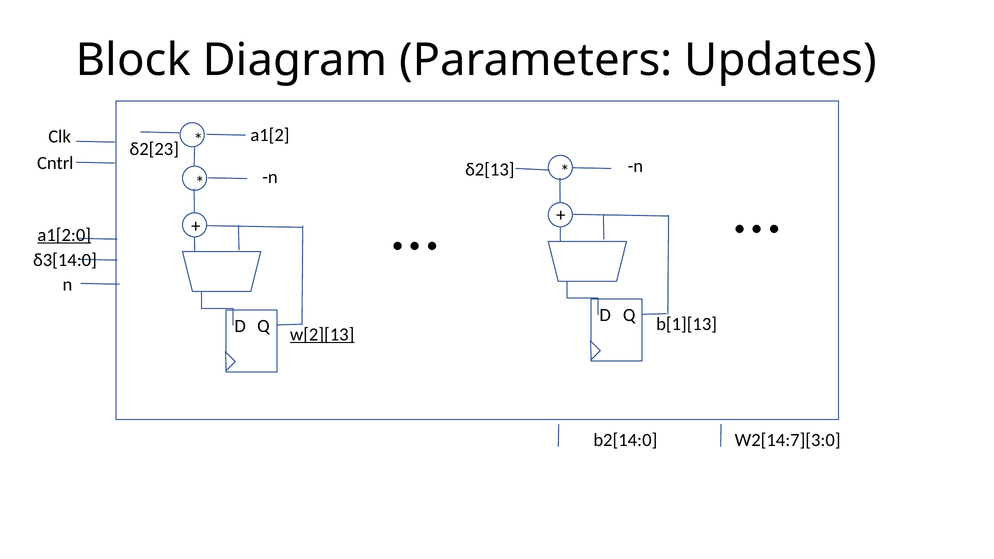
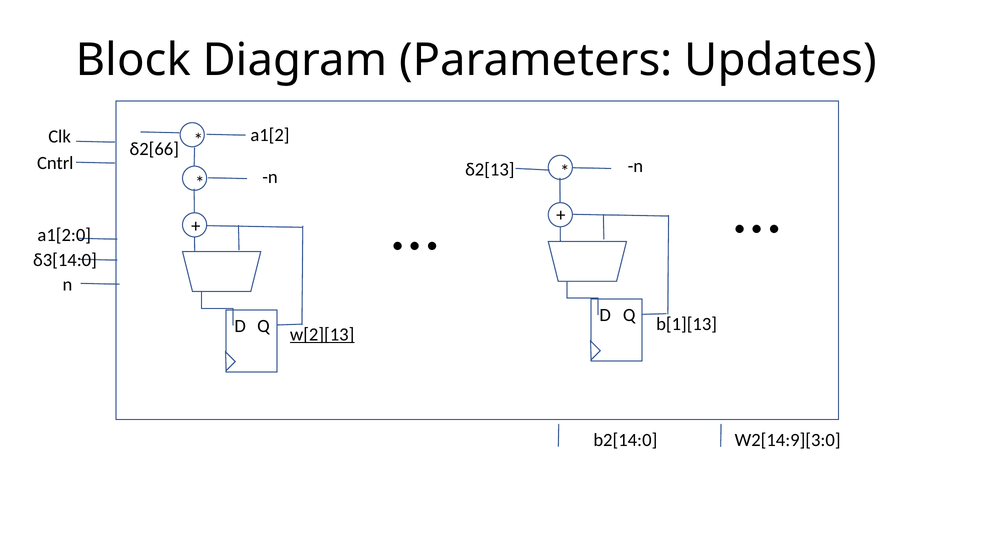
δ2[23: δ2[23 -> δ2[66 (154, 149)
a1[2:0 underline: present -> none (64, 235)
W2[14:7][3:0: W2[14:7][3:0 -> W2[14:9][3:0 (788, 440)
